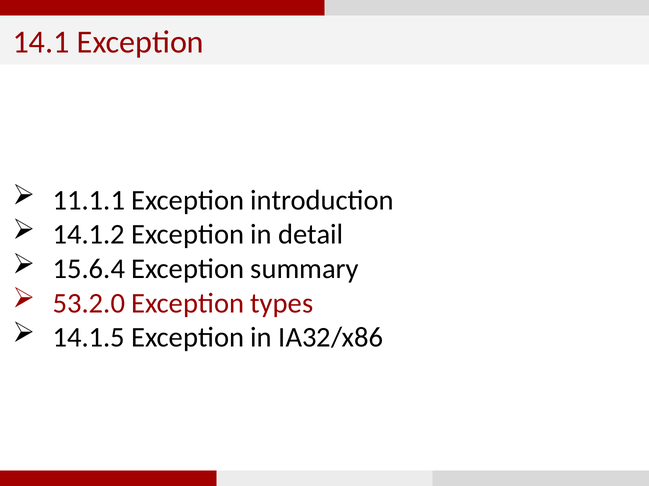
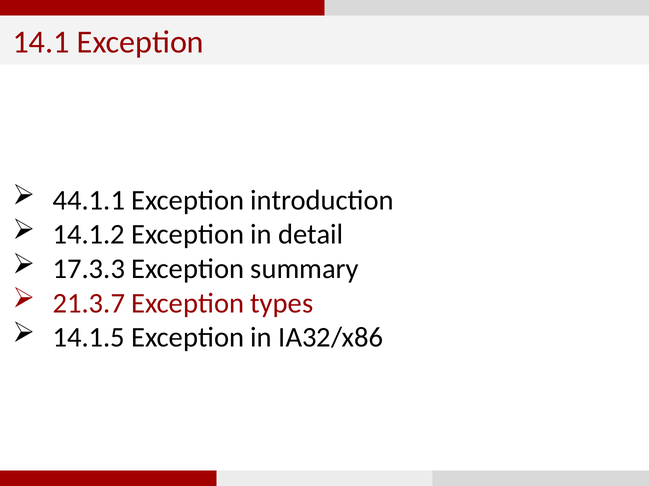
11.1.1: 11.1.1 -> 44.1.1 (89, 201)
15.6.4: 15.6.4 -> 17.3.3 (89, 269)
53.2.0: 53.2.0 -> 21.3.7 (89, 304)
